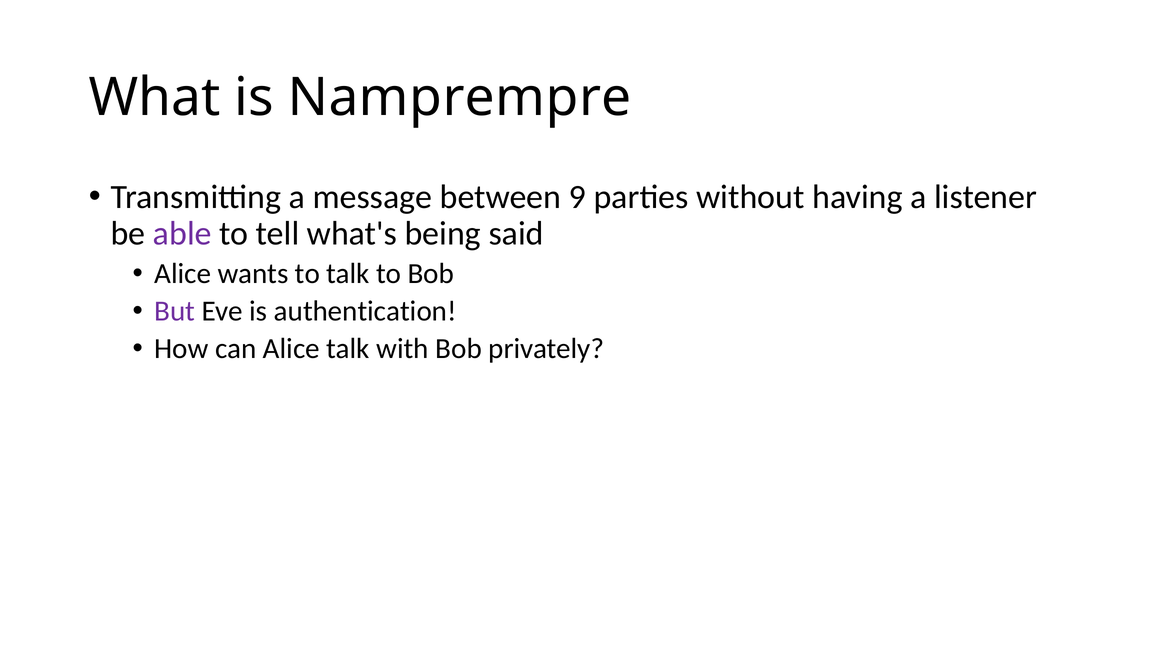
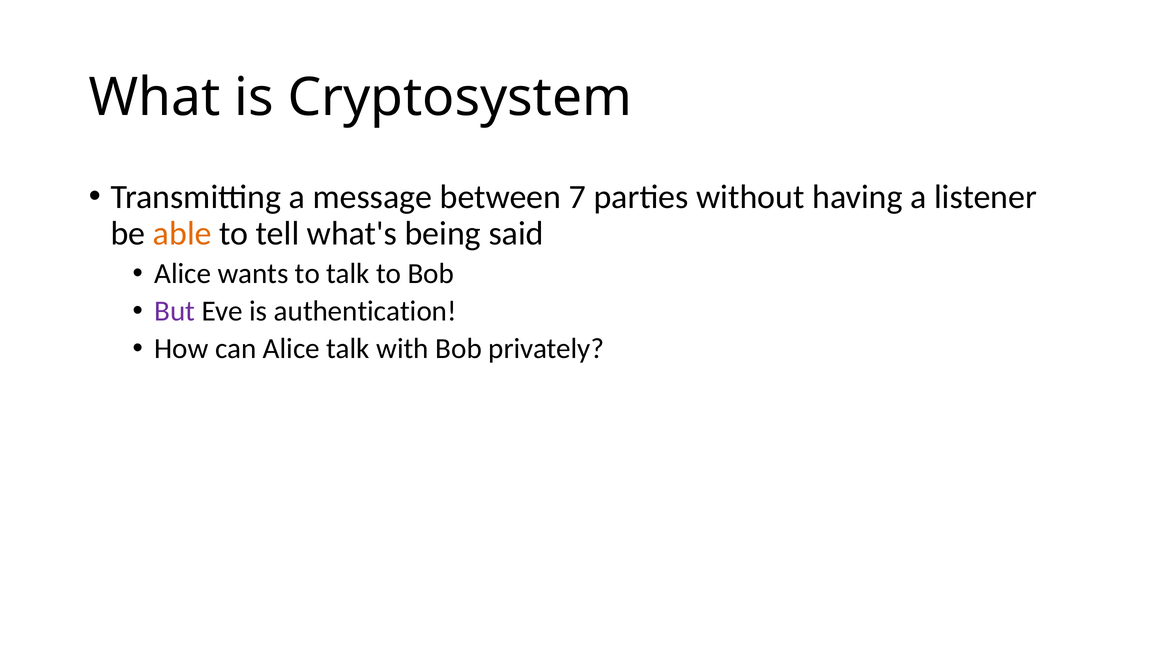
Namprempre: Namprempre -> Cryptosystem (460, 98)
9: 9 -> 7 (577, 197)
able colour: purple -> orange (182, 234)
